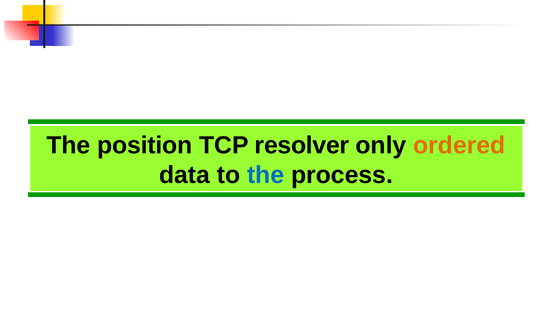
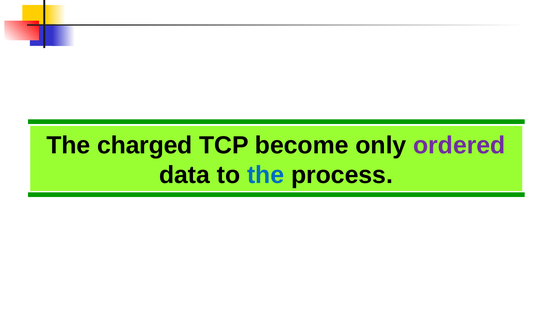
position: position -> charged (145, 145)
resolver: resolver -> become (302, 145)
ordered colour: orange -> purple (459, 145)
